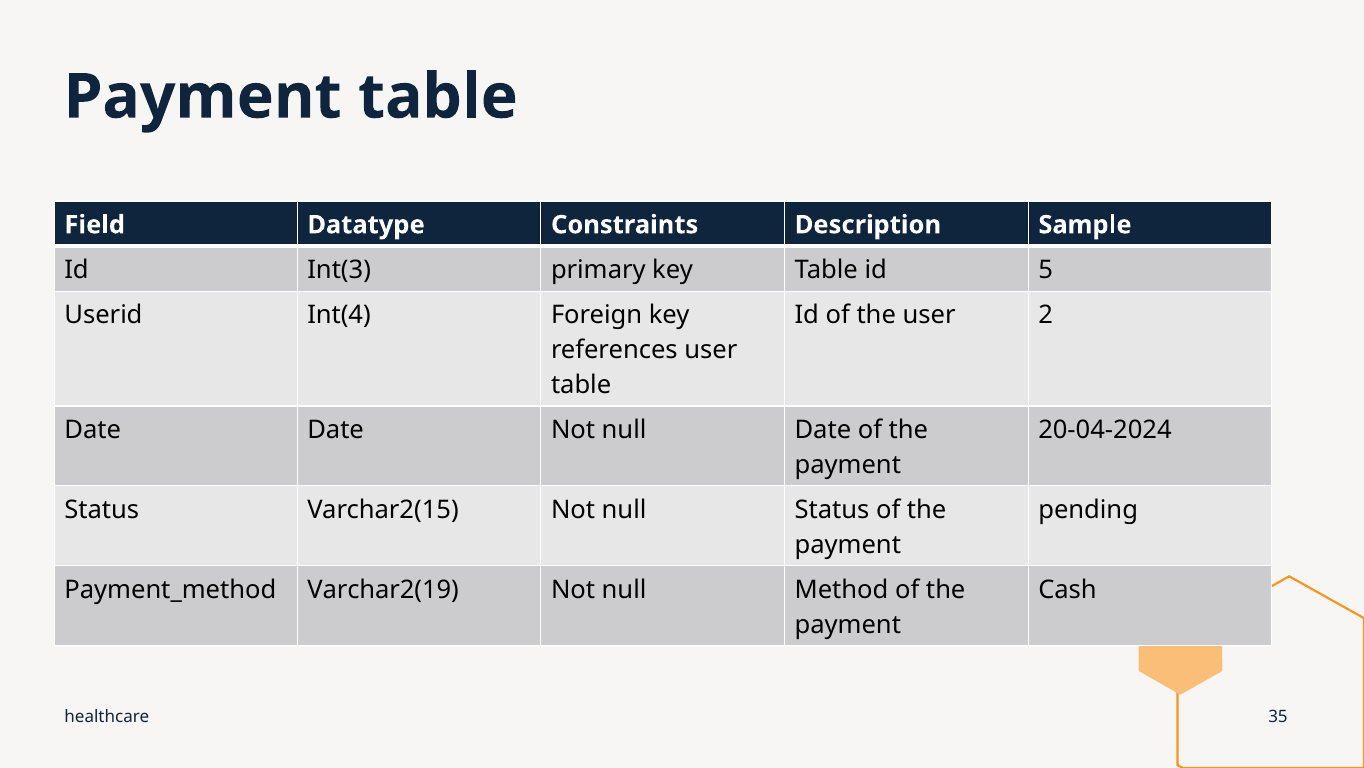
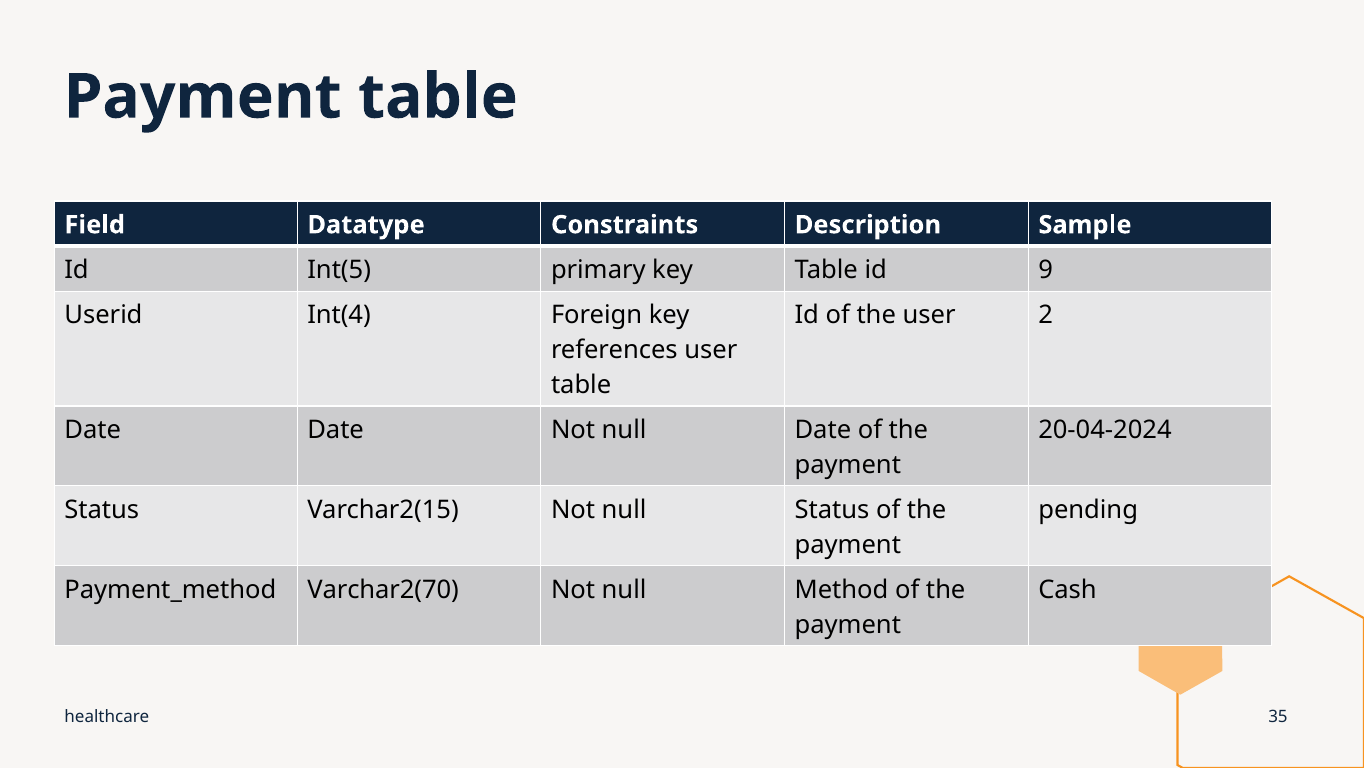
Int(3: Int(3 -> Int(5 (339, 270)
5: 5 -> 9 (1046, 270)
Varchar2(19: Varchar2(19 -> Varchar2(70 (383, 589)
